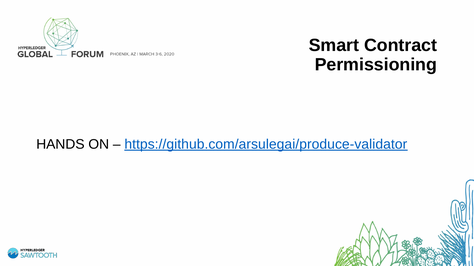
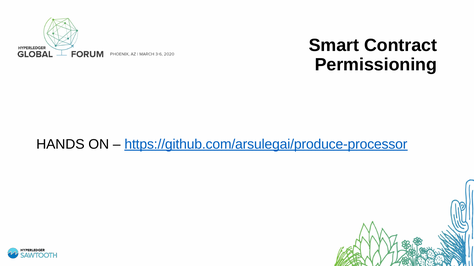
https://github.com/arsulegai/produce-validator: https://github.com/arsulegai/produce-validator -> https://github.com/arsulegai/produce-processor (266, 144)
